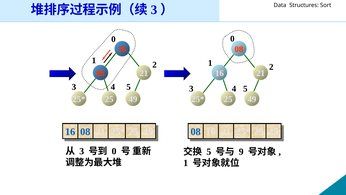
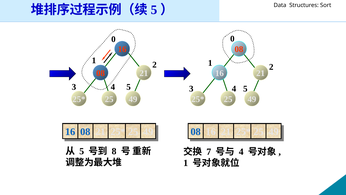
3: 3 -> 5 (154, 10)
3: 3 -> 5 (82, 151)
0: 0 -> 8 (114, 151)
5: 5 -> 7 (209, 151)
9: 9 -> 4 (241, 151)
